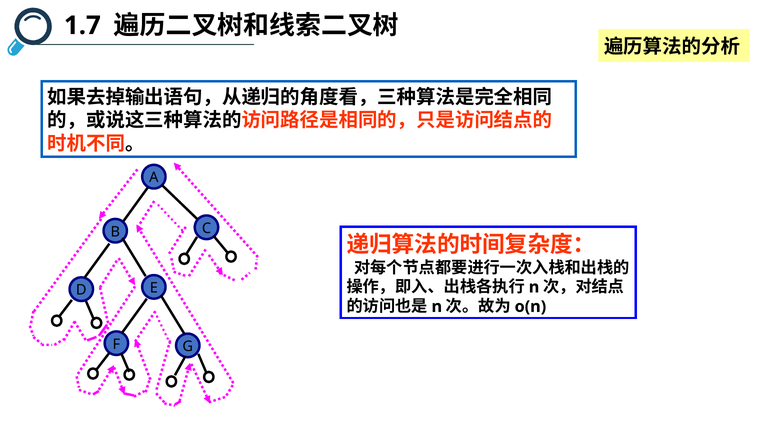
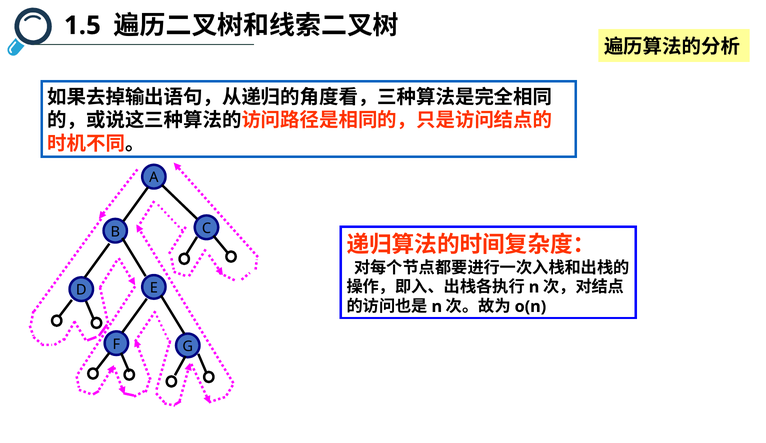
1.7: 1.7 -> 1.5 (82, 25)
